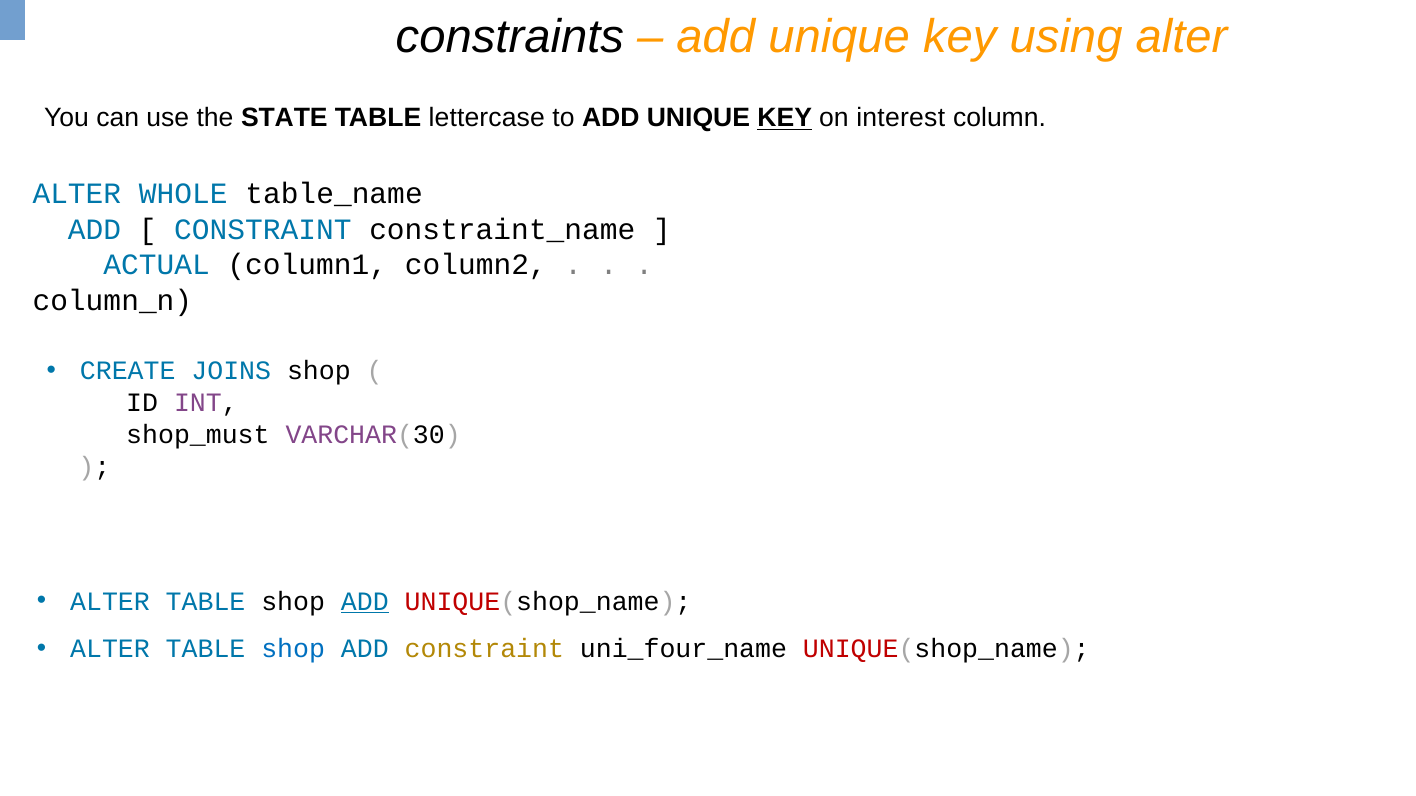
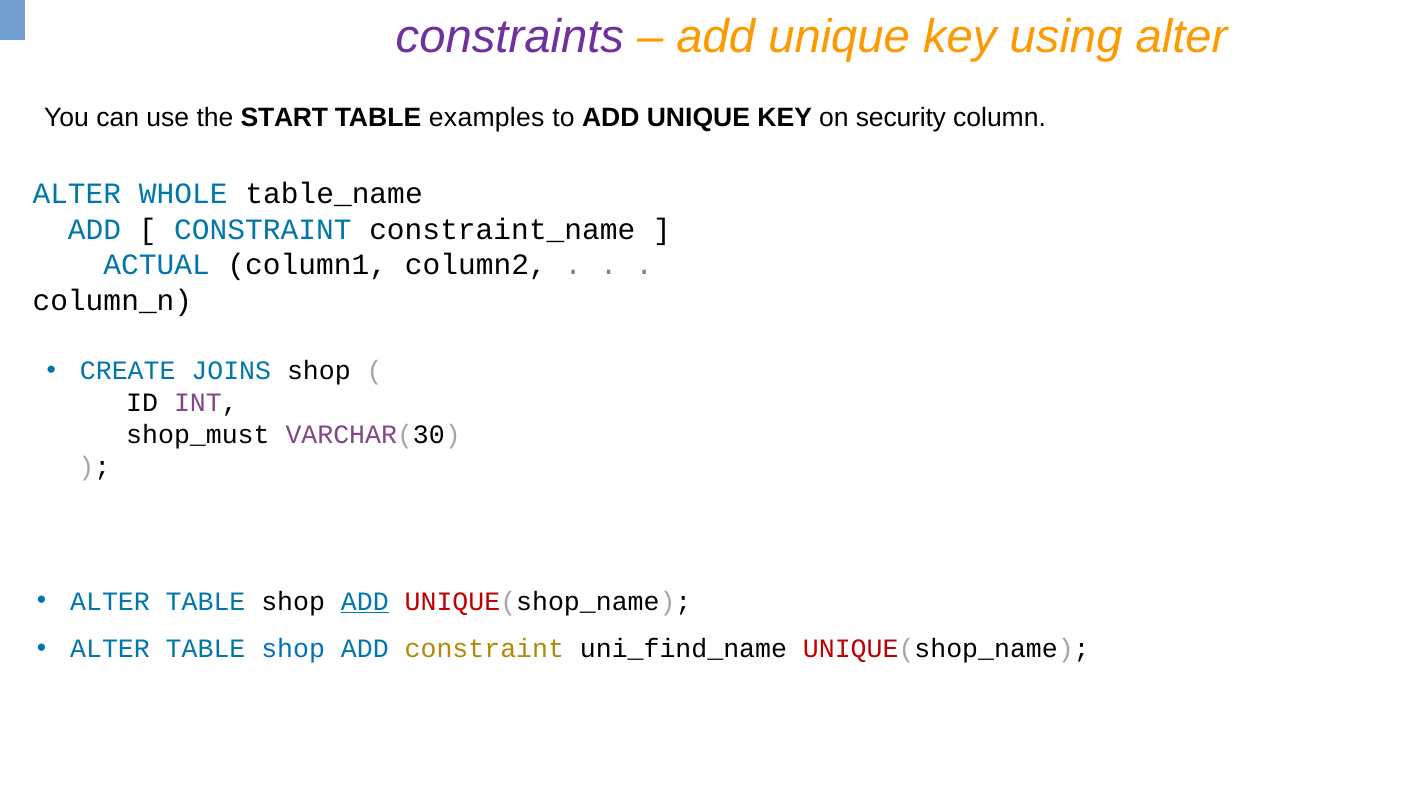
constraints colour: black -> purple (510, 37)
STATE: STATE -> START (284, 118)
lettercase: lettercase -> examples (487, 118)
KEY underline: present -> none (785, 118)
interest: interest -> security (901, 118)
uni_four_name: uni_four_name -> uni_find_name (683, 649)
